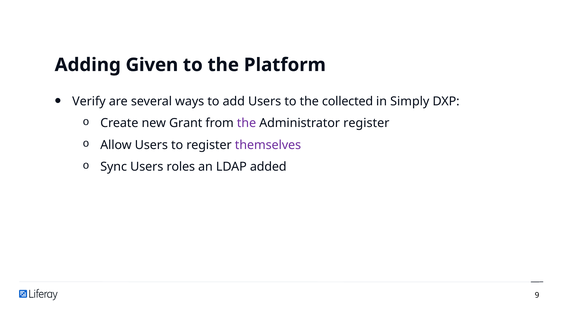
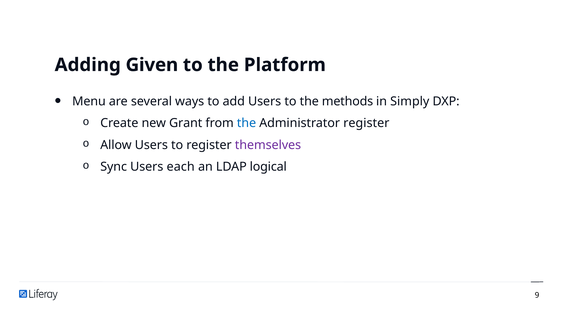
Verify: Verify -> Menu (89, 101)
collected: collected -> methods (348, 101)
the colour: purple -> blue (247, 123)
roles: roles -> each (181, 167)
added: added -> logical (268, 167)
